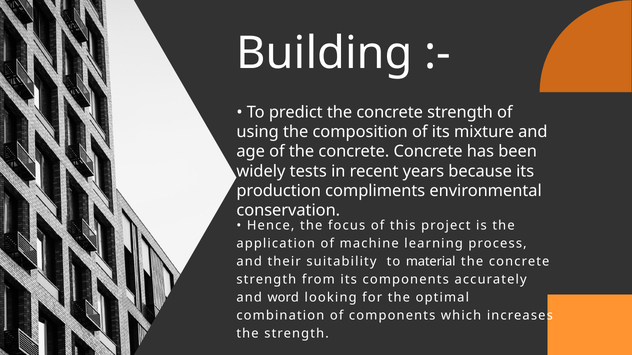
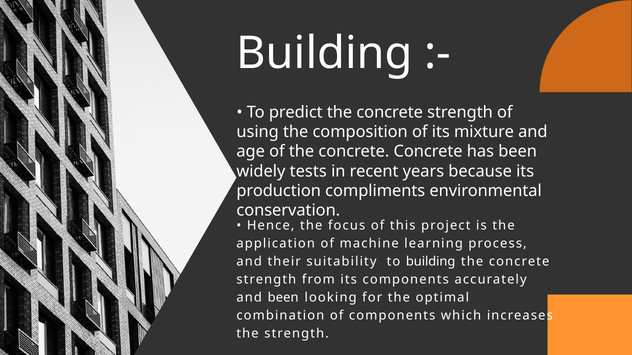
to material: material -> building (431, 262)
and word: word -> been (283, 298)
